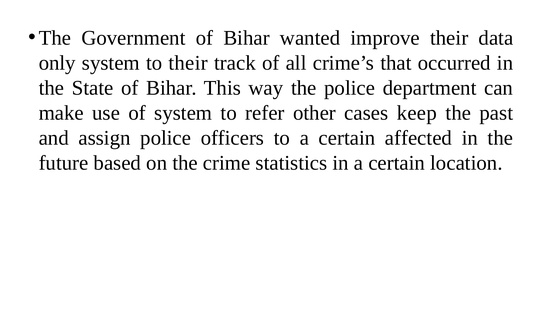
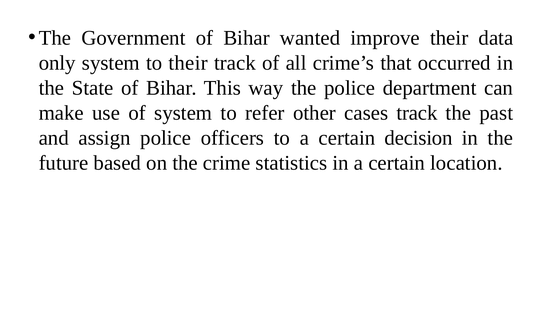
cases keep: keep -> track (417, 113)
affected: affected -> decision (419, 138)
